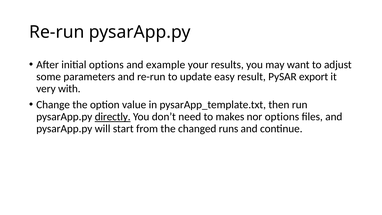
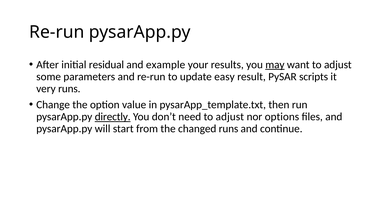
initial options: options -> residual (106, 65)
may underline: none -> present (275, 65)
export: export -> scripts (314, 77)
very with: with -> runs (69, 89)
need to makes: makes -> adjust (230, 117)
